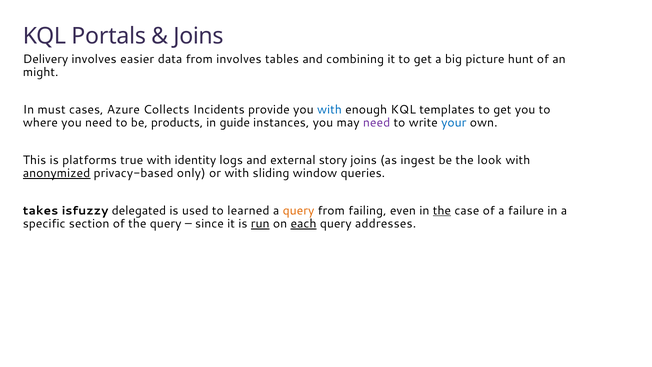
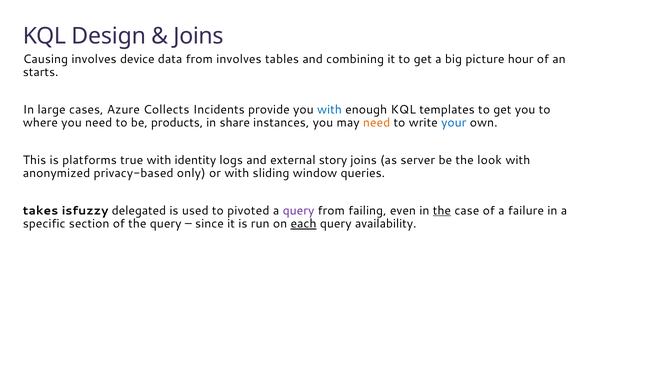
Portals: Portals -> Design (109, 36)
Delivery: Delivery -> Causing (45, 59)
easier: easier -> device (137, 59)
hunt: hunt -> hour (521, 59)
might: might -> starts (41, 72)
must: must -> large (52, 109)
guide: guide -> share (235, 123)
need colour: purple -> orange (377, 123)
ingest: ingest -> server (418, 160)
anonymized underline: present -> none (57, 173)
learned: learned -> pivoted (248, 210)
query colour: orange -> purple (299, 210)
run underline: present -> none (260, 224)
addresses: addresses -> availability (386, 224)
